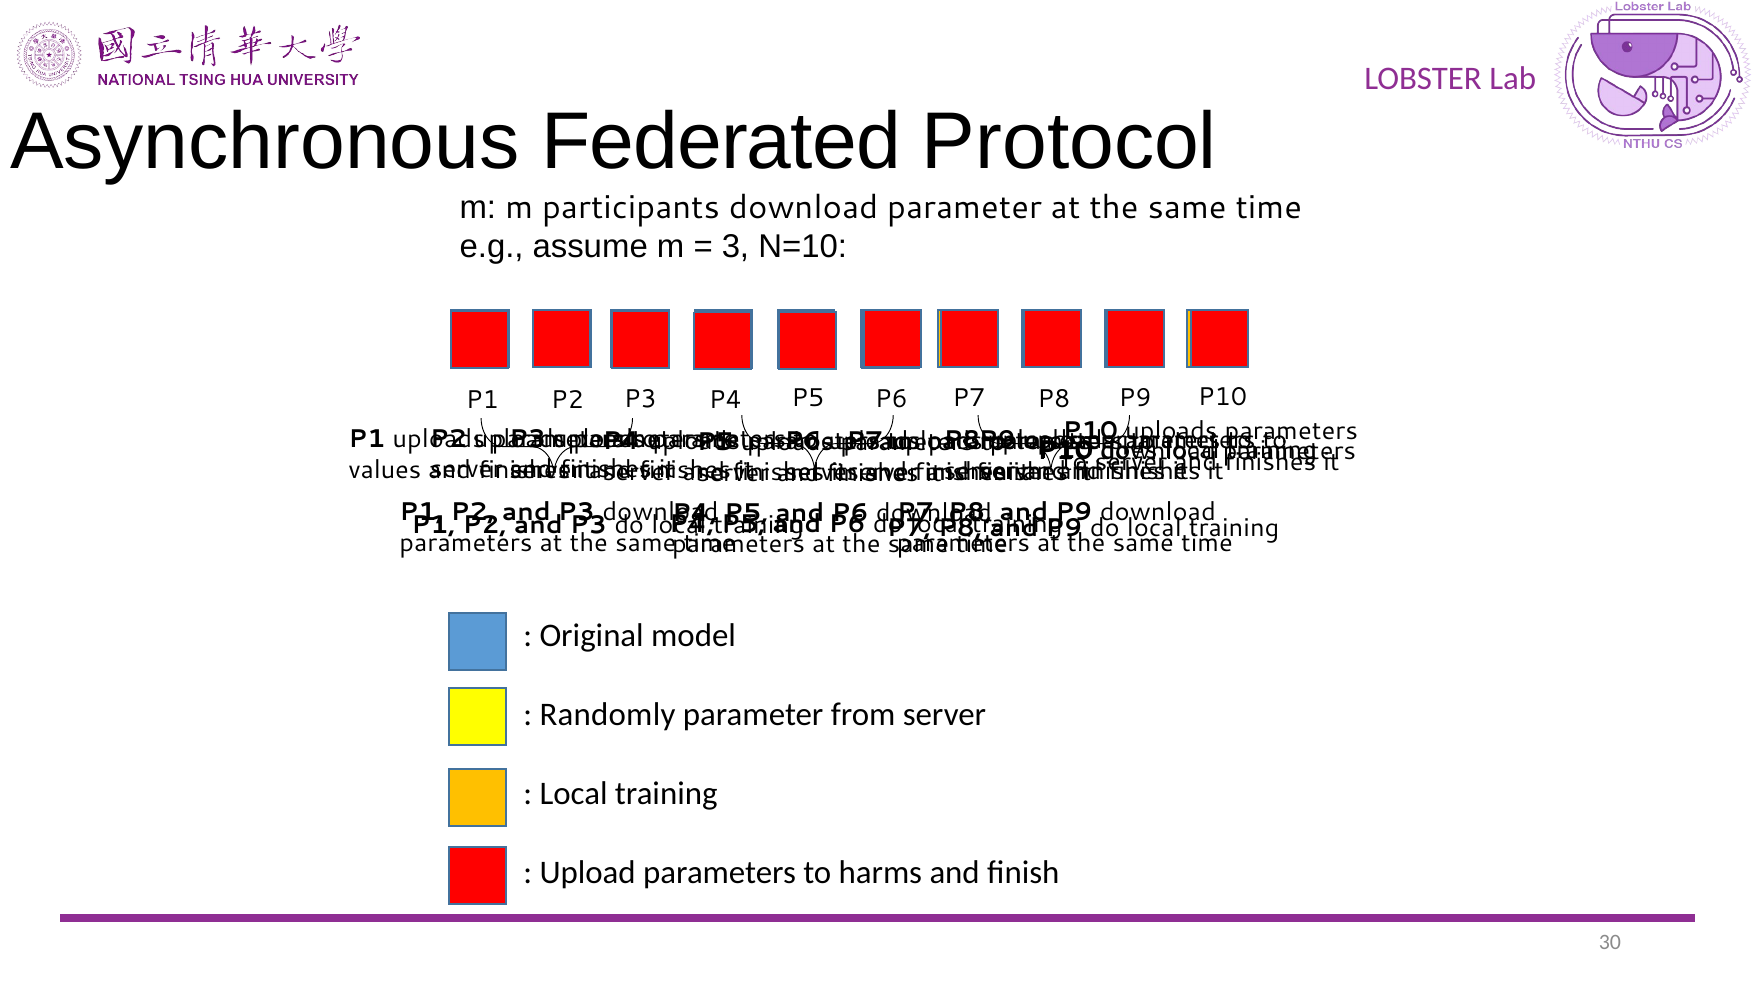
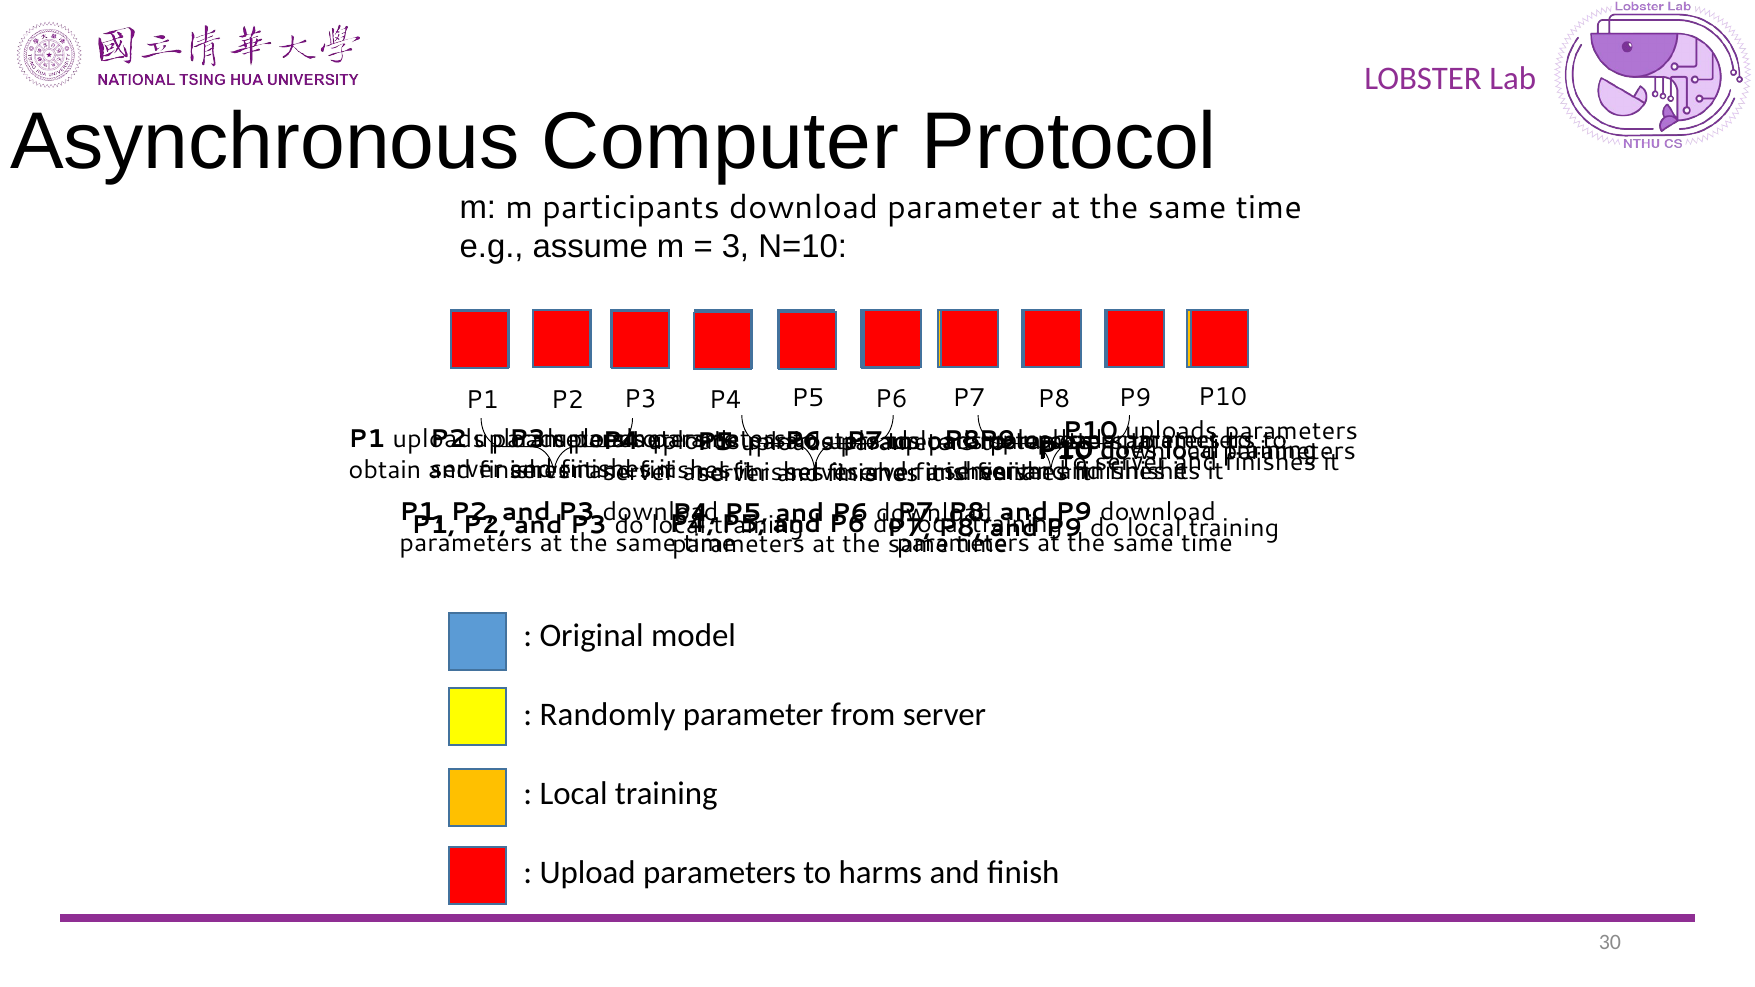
Federated: Federated -> Computer (720, 142)
values: values -> obtain (385, 470)
